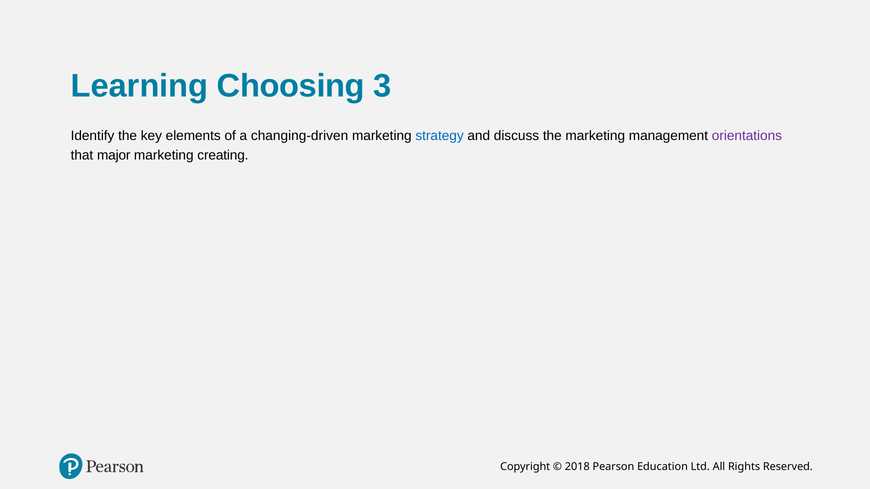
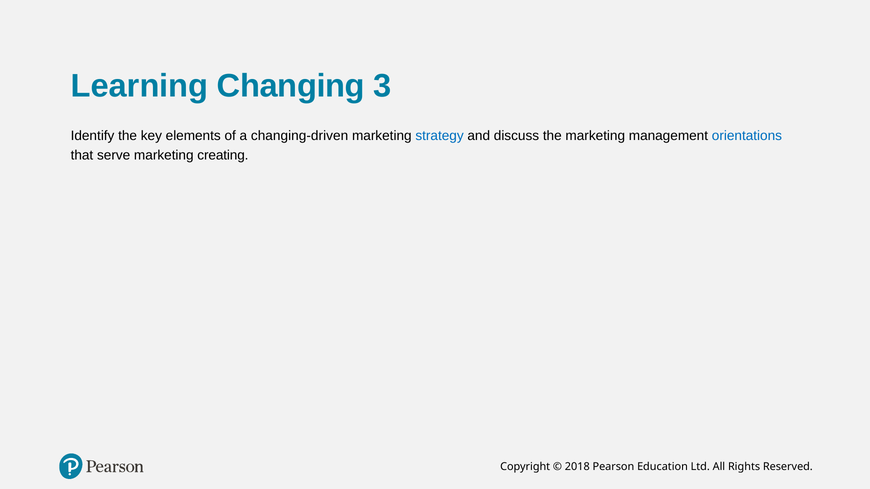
Choosing: Choosing -> Changing (291, 86)
orientations colour: purple -> blue (747, 136)
major: major -> serve (114, 155)
